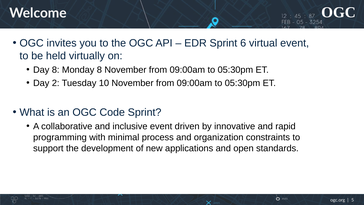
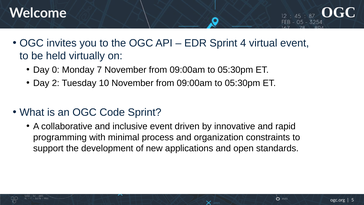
6: 6 -> 4 (243, 43)
Day 8: 8 -> 0 (56, 70)
Monday 8: 8 -> 7 (99, 70)
